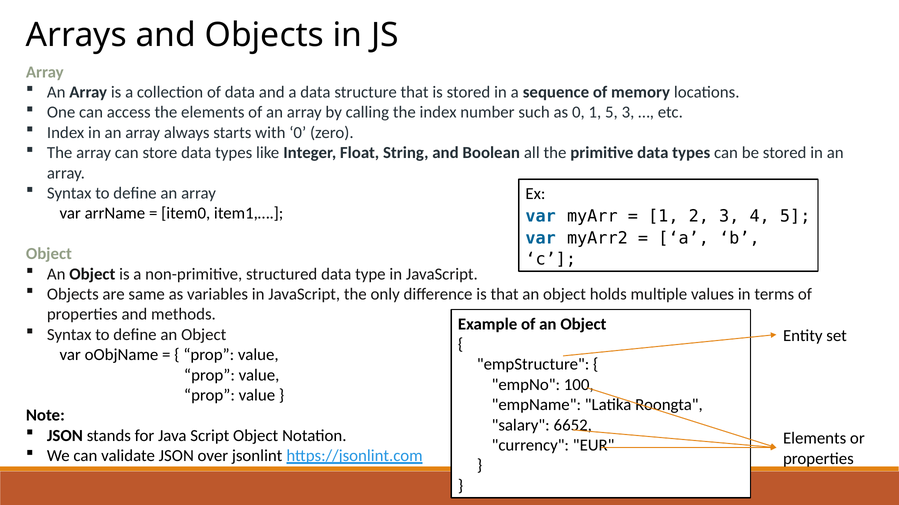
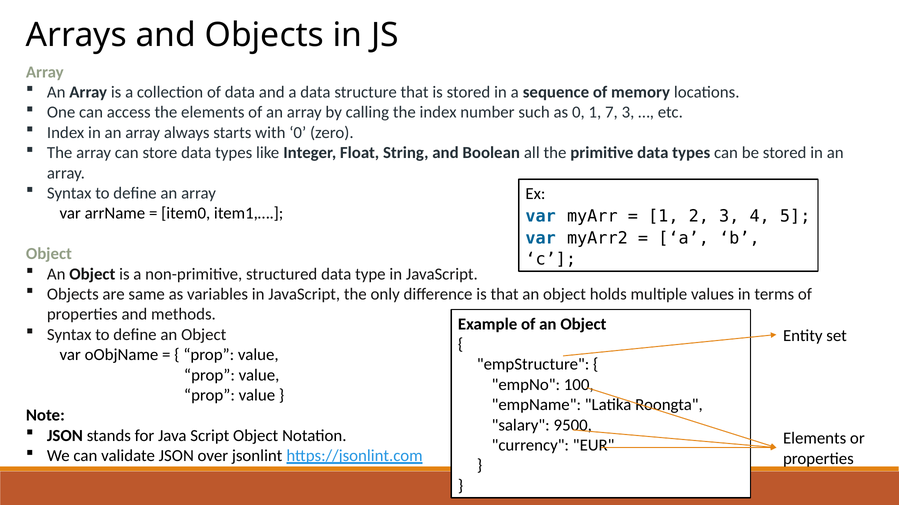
1 5: 5 -> 7 (611, 113)
6652: 6652 -> 9500 (573, 426)
